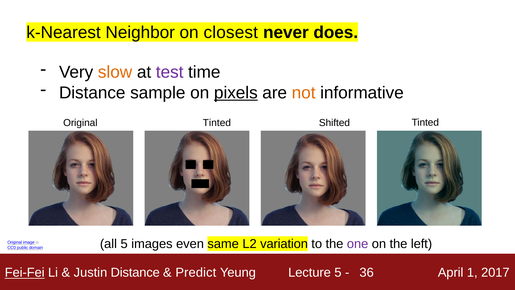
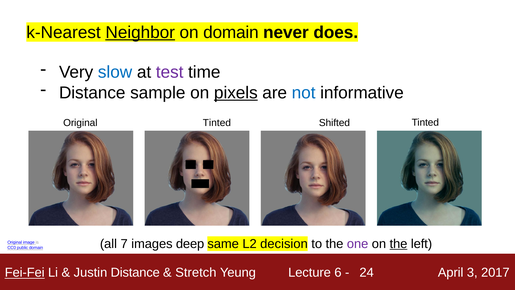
Neighbor underline: none -> present (140, 32)
on closest: closest -> domain (231, 32)
slow colour: orange -> blue (115, 72)
not colour: orange -> blue (304, 93)
all 5: 5 -> 7 (124, 244)
even: even -> deep (190, 244)
variation: variation -> decision (284, 244)
the underline: none -> present (398, 244)
Predict: Predict -> Stretch (196, 272)
Lecture 5: 5 -> 6 (338, 272)
36: 36 -> 24 (367, 272)
1: 1 -> 3 (472, 272)
